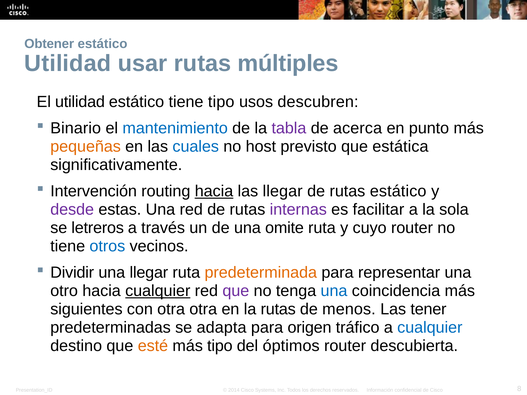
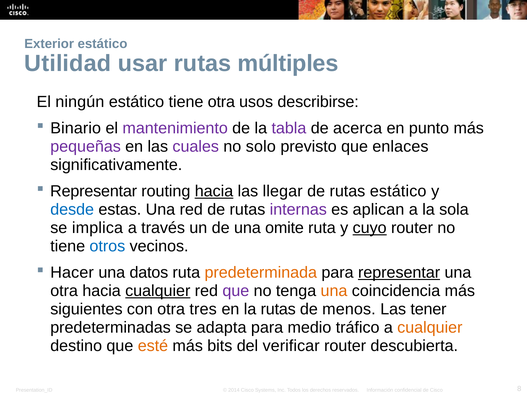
Obtener: Obtener -> Exterior (49, 44)
El utilidad: utilidad -> ningún (80, 102)
tiene tipo: tipo -> otra (221, 102)
descubren: descubren -> describirse (318, 102)
mantenimiento colour: blue -> purple (175, 128)
pequeñas colour: orange -> purple (86, 147)
cuales colour: blue -> purple (196, 147)
host: host -> solo (261, 147)
estática: estática -> enlaces (400, 147)
Intervención: Intervención -> Representar (94, 191)
desde colour: purple -> blue (72, 210)
facilitar: facilitar -> aplican (378, 210)
letreros: letreros -> implica (97, 228)
cuyo underline: none -> present (370, 228)
Dividir: Dividir -> Hacer (72, 273)
una llegar: llegar -> datos (149, 273)
representar underline: none -> present (399, 273)
otro: otro -> otra (64, 291)
una colour: blue -> orange (334, 291)
otra otra: otra -> tres (203, 310)
origen: origen -> medio (309, 328)
cualquier colour: blue -> orange (430, 328)
más tipo: tipo -> bits (220, 346)
óptimos: óptimos -> verificar (291, 346)
